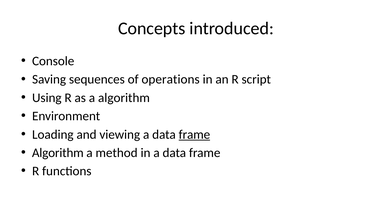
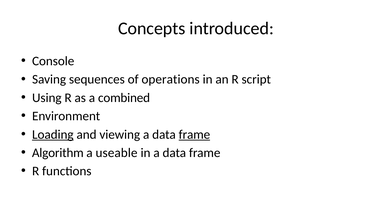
a algorithm: algorithm -> combined (124, 98)
Loading underline: none -> present (53, 134)
method: method -> useable (117, 152)
